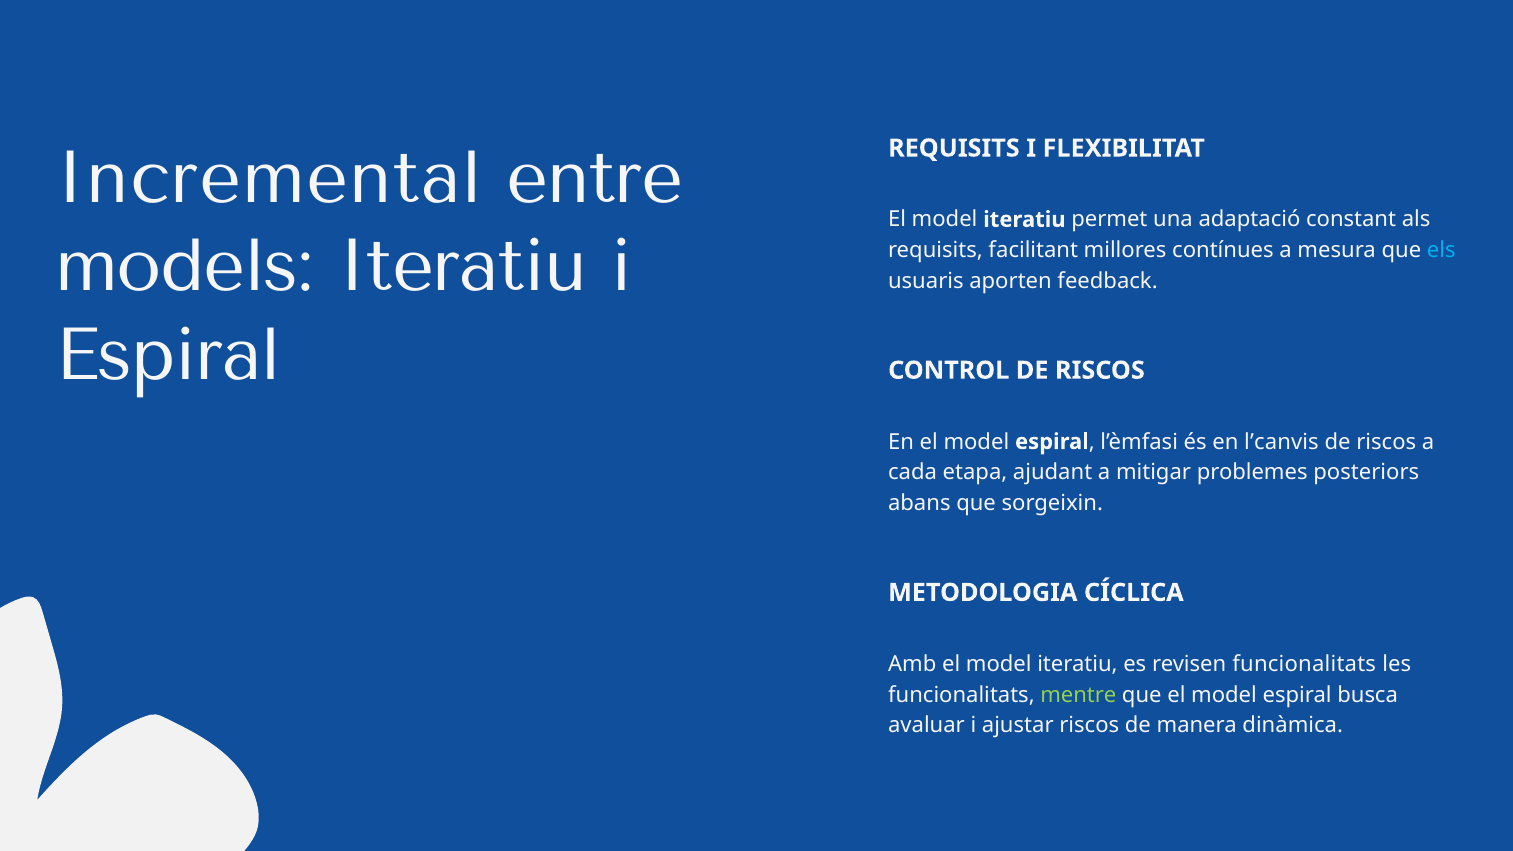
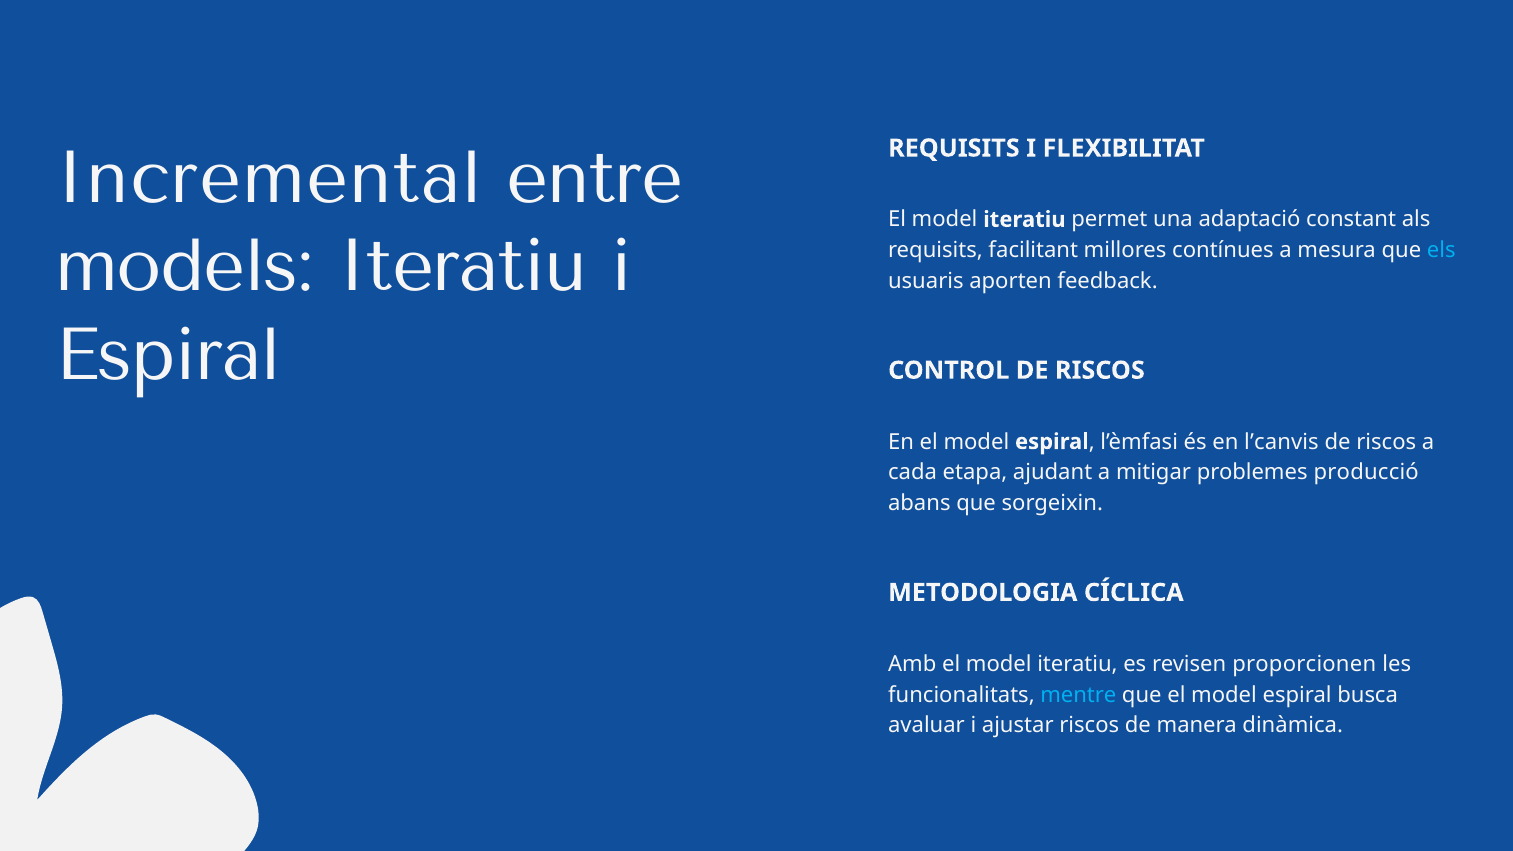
posteriors: posteriors -> producció (1366, 473)
revisen funcionalitats: funcionalitats -> proporcionen (1304, 664)
mentre colour: light green -> light blue (1078, 695)
